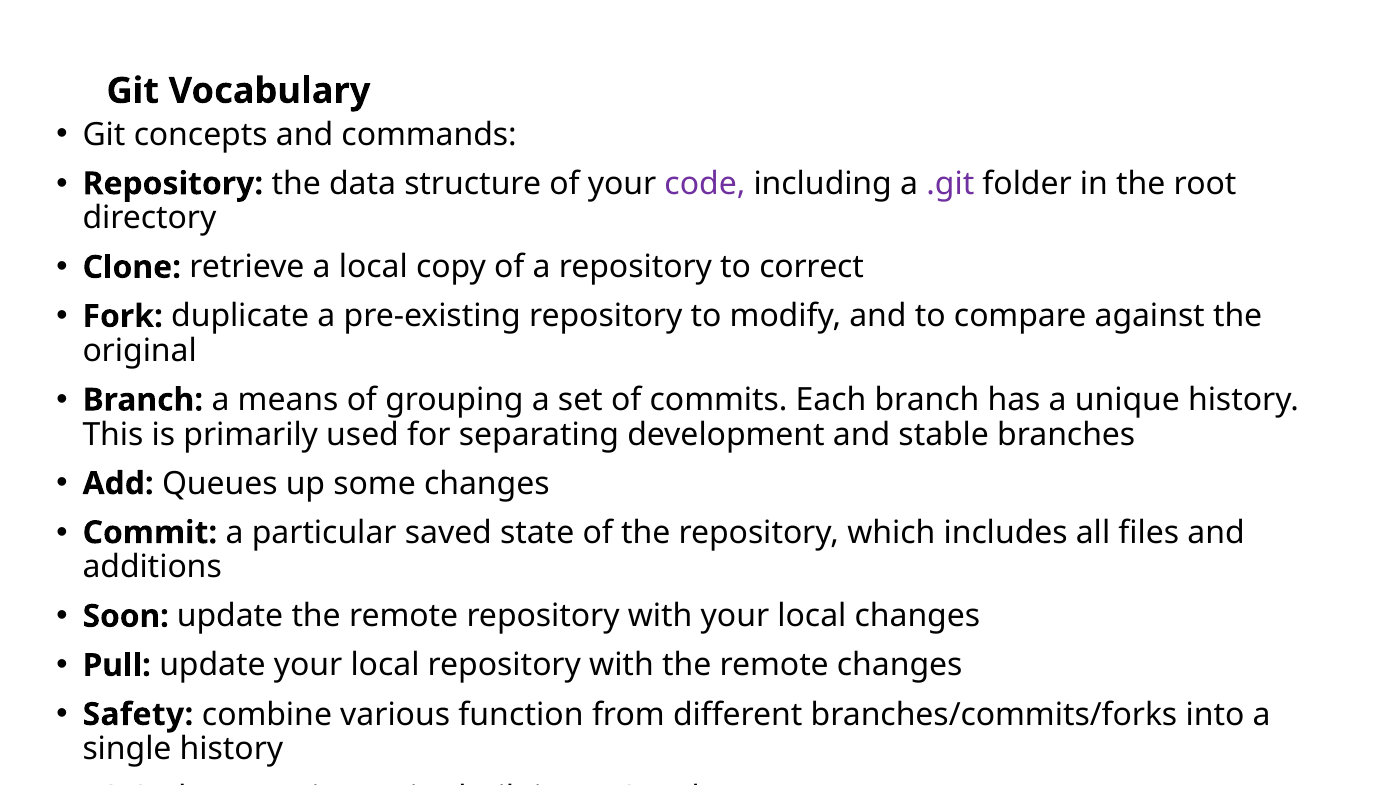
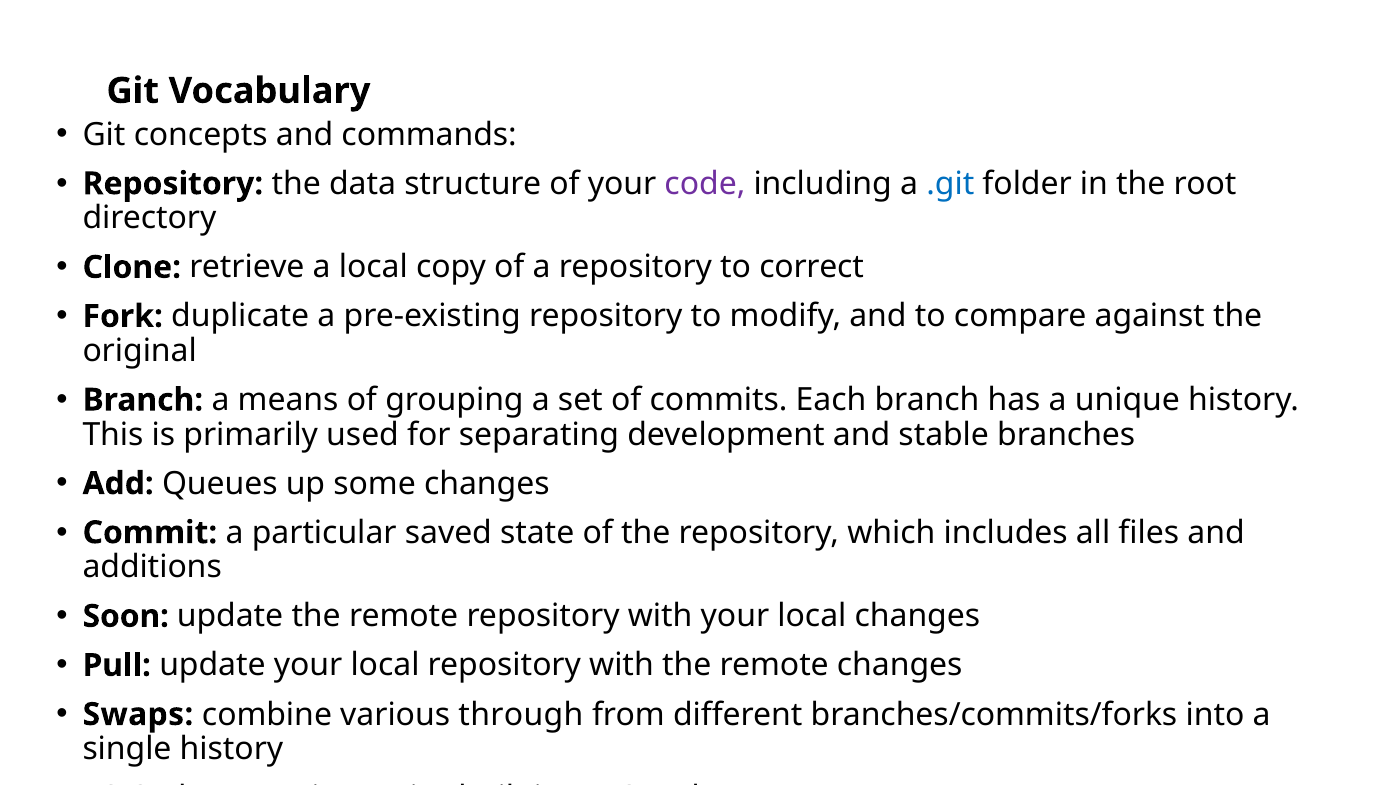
.git colour: purple -> blue (950, 184)
Safety: Safety -> Swaps (138, 714)
function: function -> through (521, 714)
